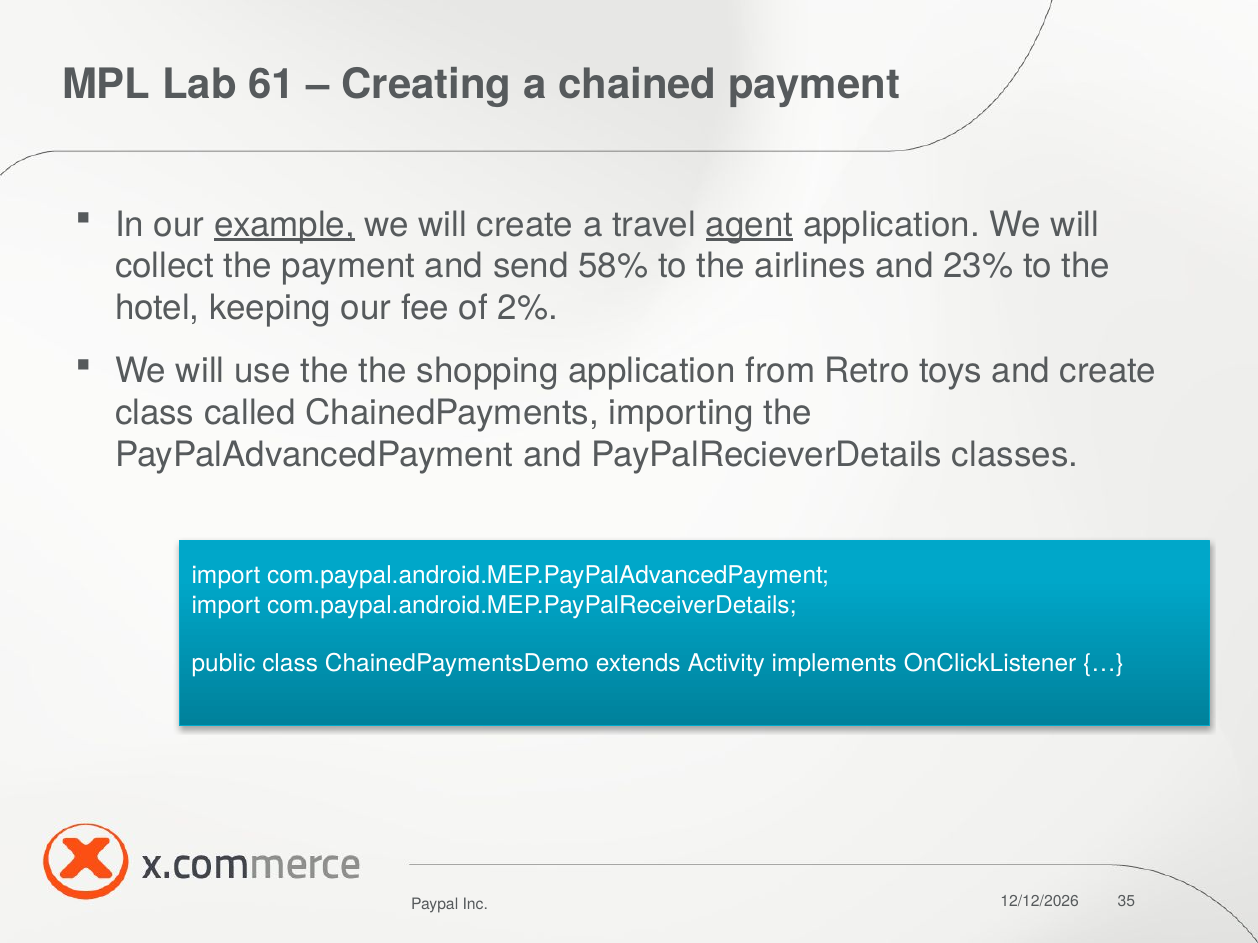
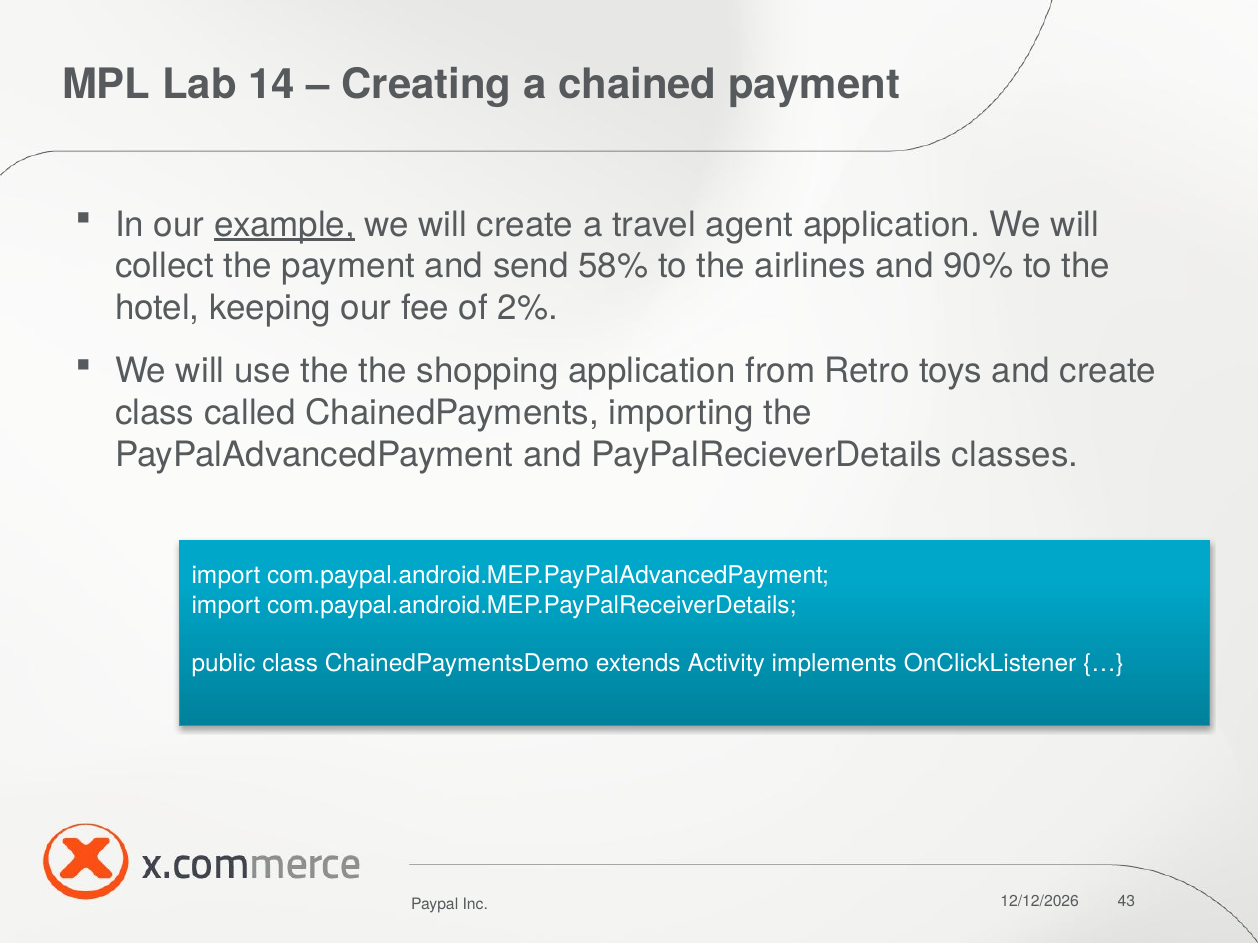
61: 61 -> 14 (272, 85)
agent underline: present -> none (750, 225)
23%: 23% -> 90% (978, 267)
35: 35 -> 43 (1126, 902)
